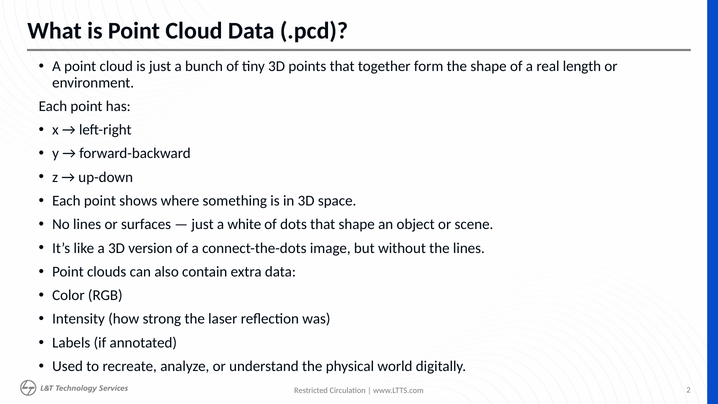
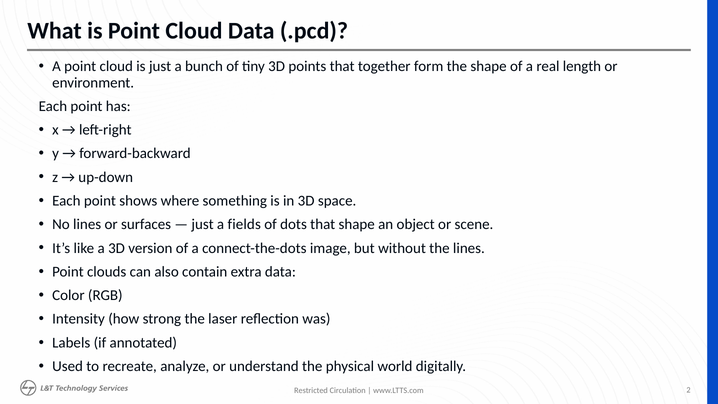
white: white -> fields (244, 224)
